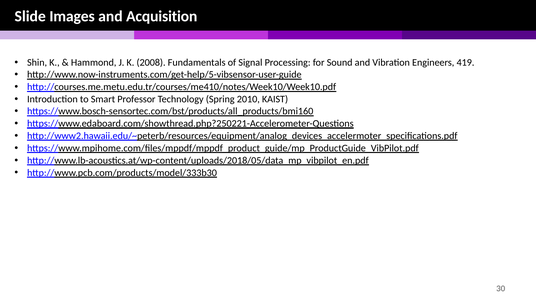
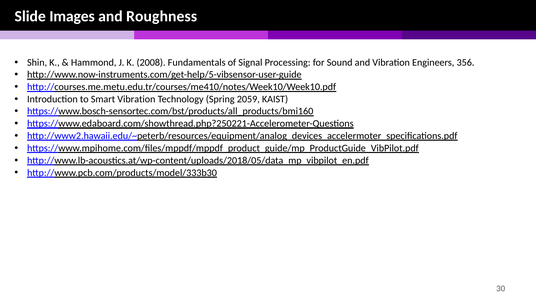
Acquisition: Acquisition -> Roughness (162, 16)
419: 419 -> 356 (466, 62)
Smart Professor: Professor -> Vibration (136, 99)
2010: 2010 -> 2059 (248, 99)
